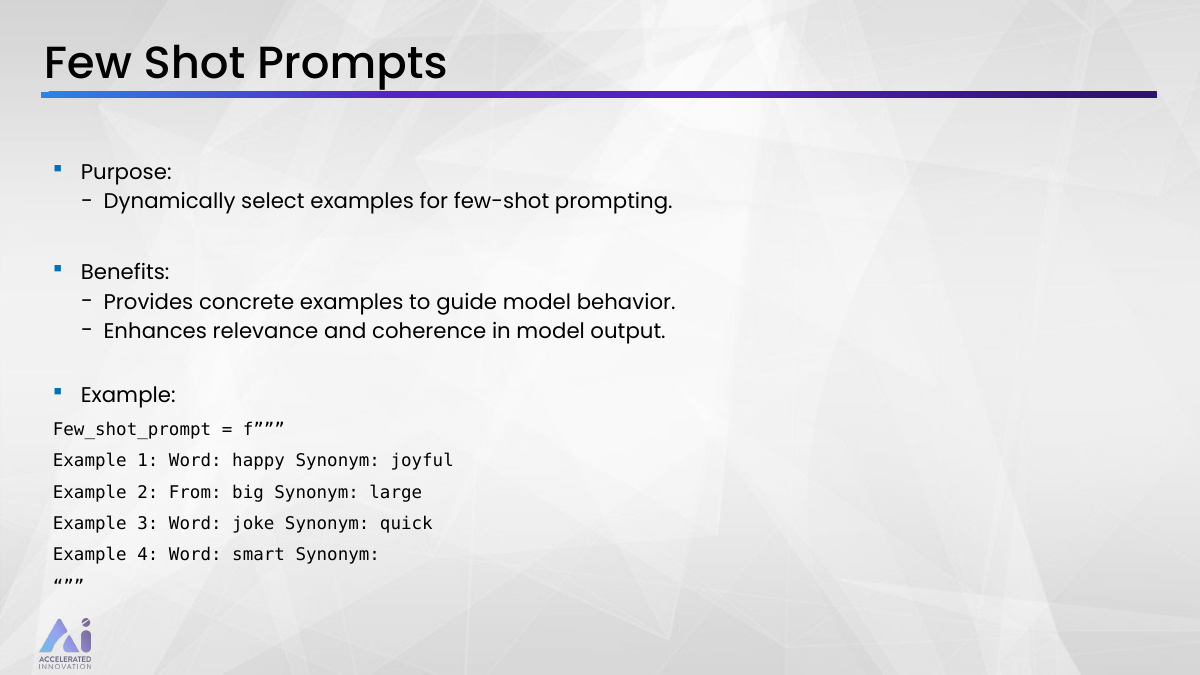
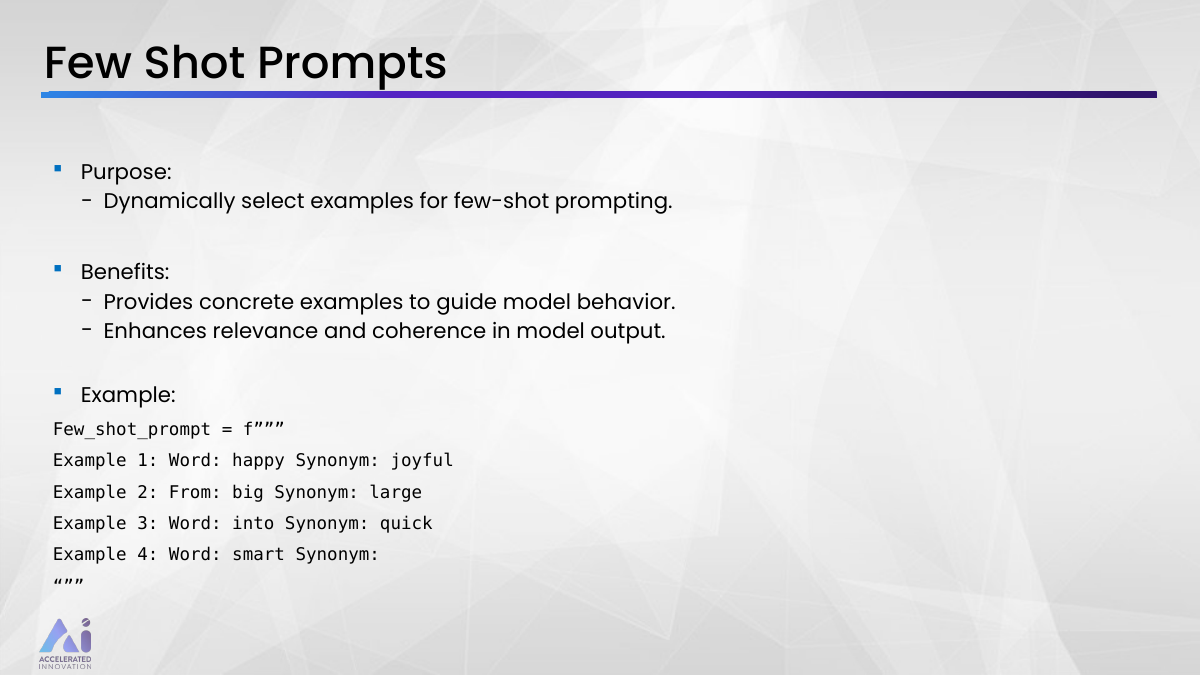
joke: joke -> into (253, 524)
